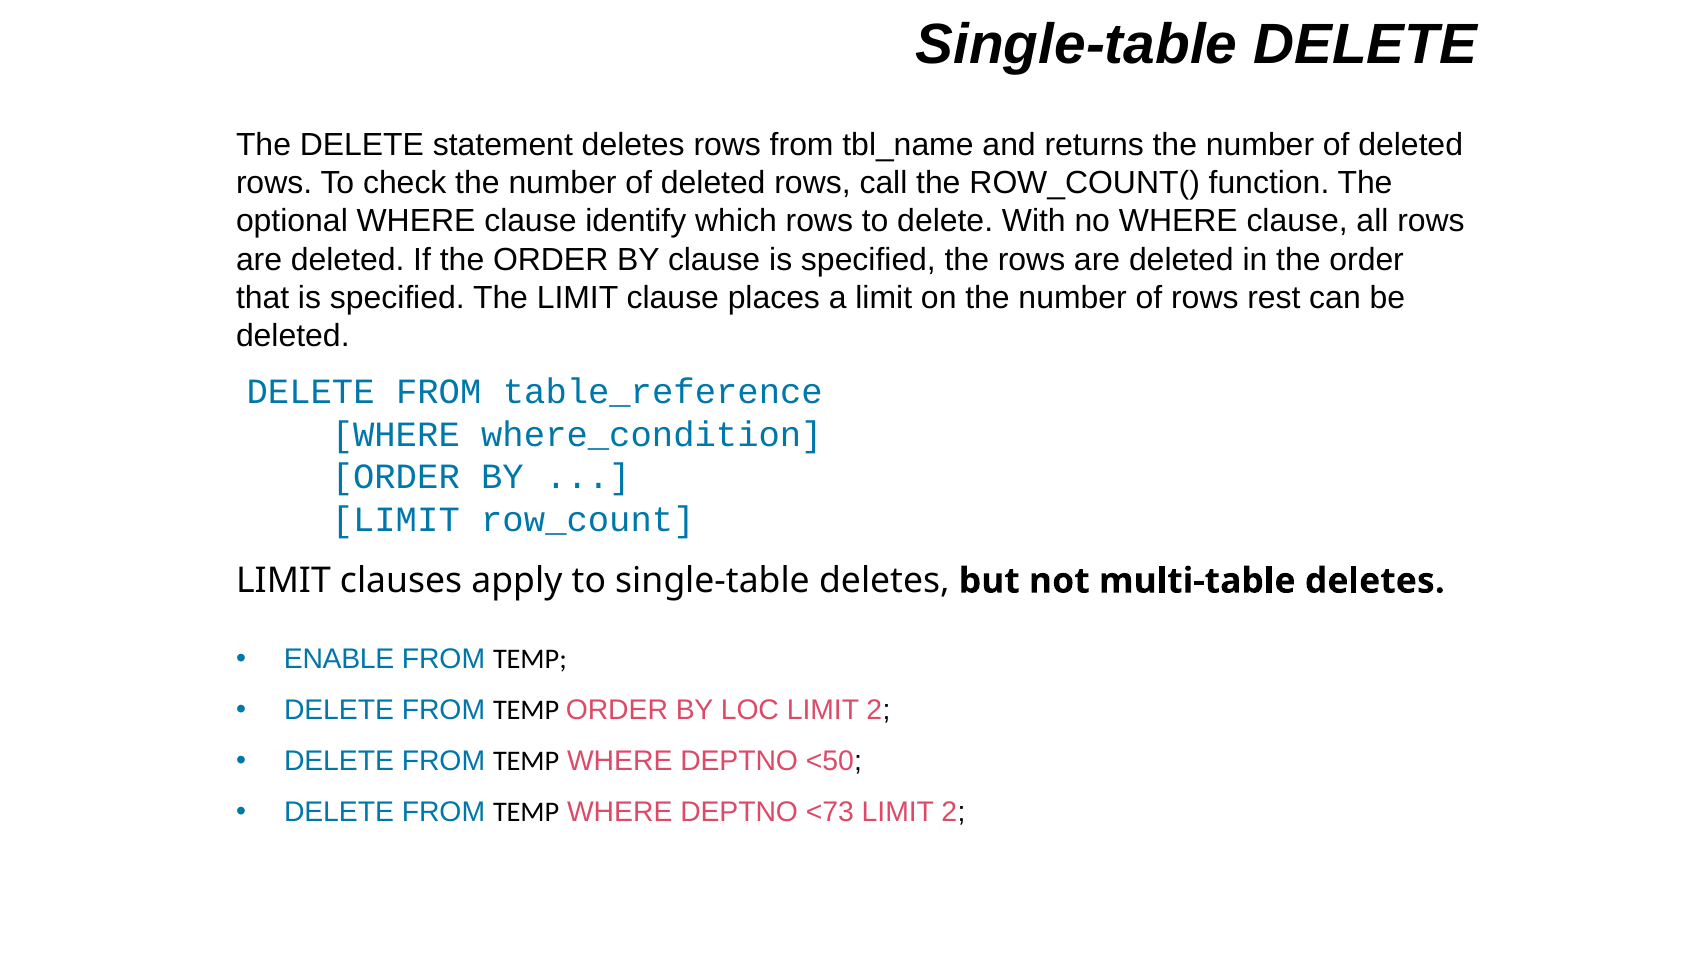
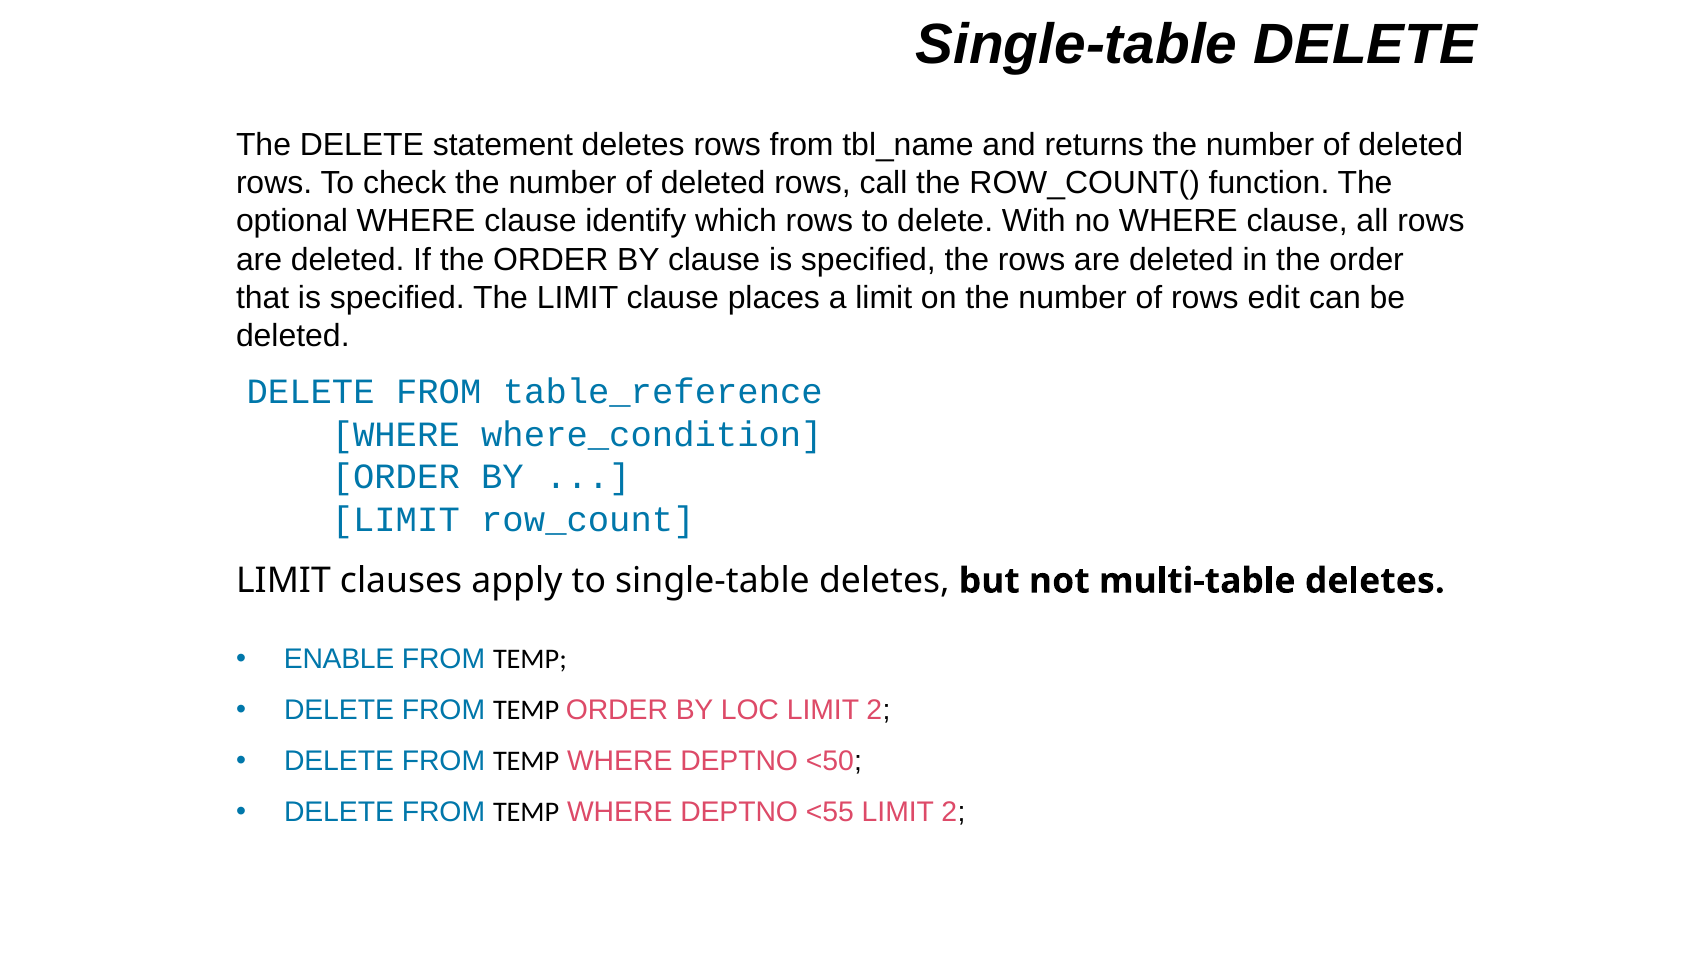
rest: rest -> edit (1274, 298)
<73: <73 -> <55 (830, 813)
